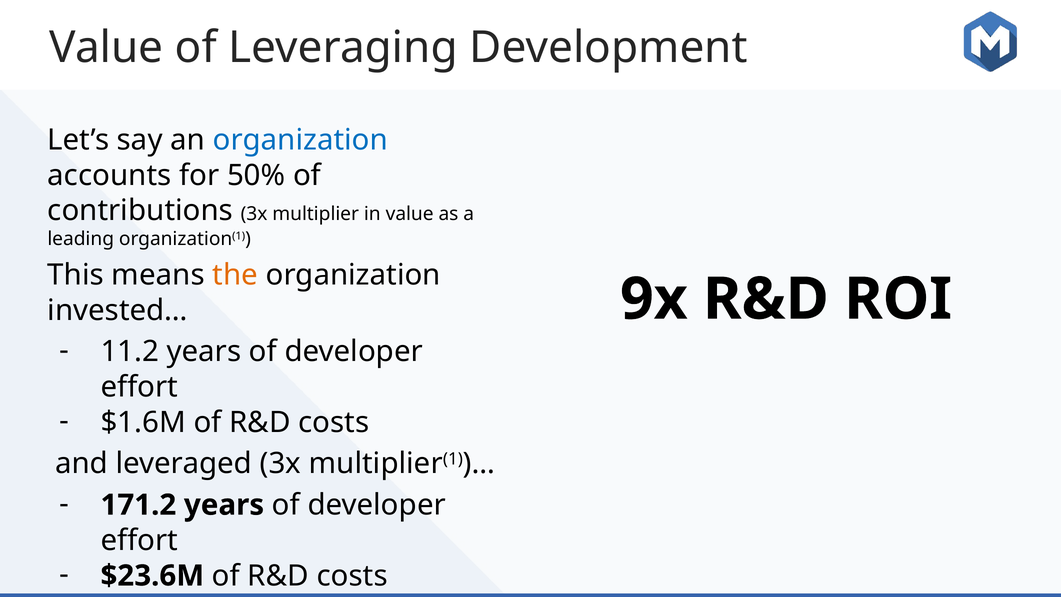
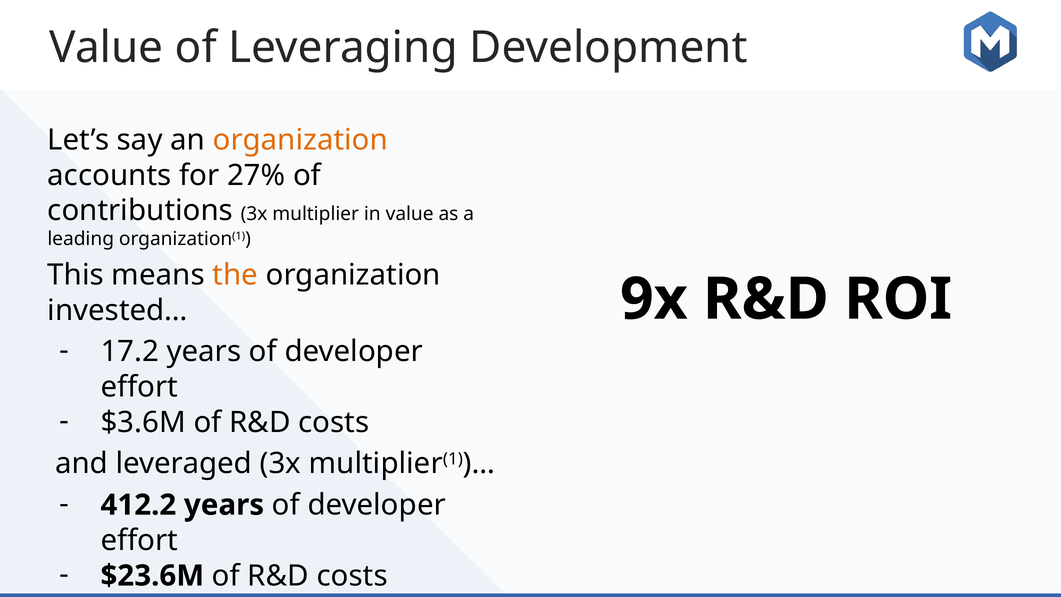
organization colour: blue -> orange (300, 140)
50%: 50% -> 27% (256, 175)
11.2: 11.2 -> 17.2 (130, 352)
$1.6M: $1.6M -> $3.6M (143, 422)
171.2: 171.2 -> 412.2 (138, 505)
